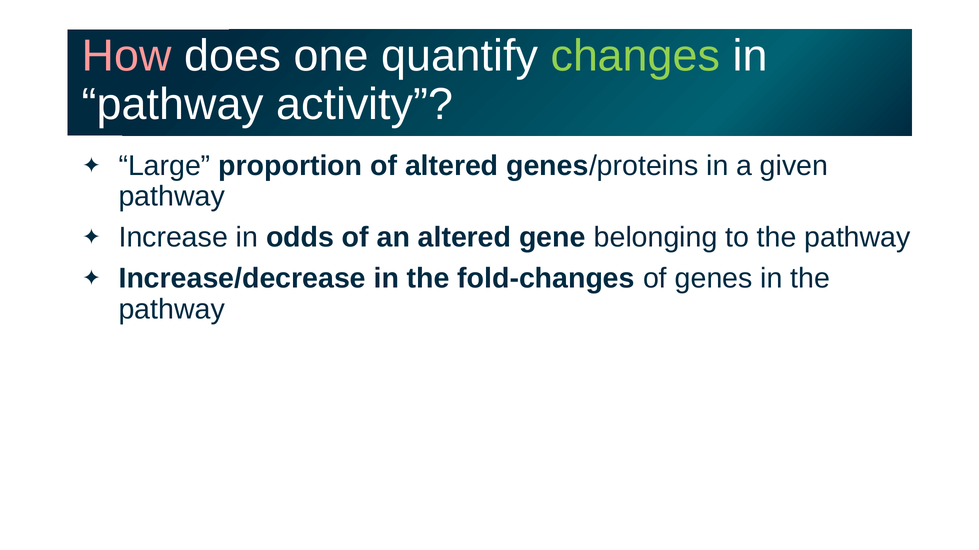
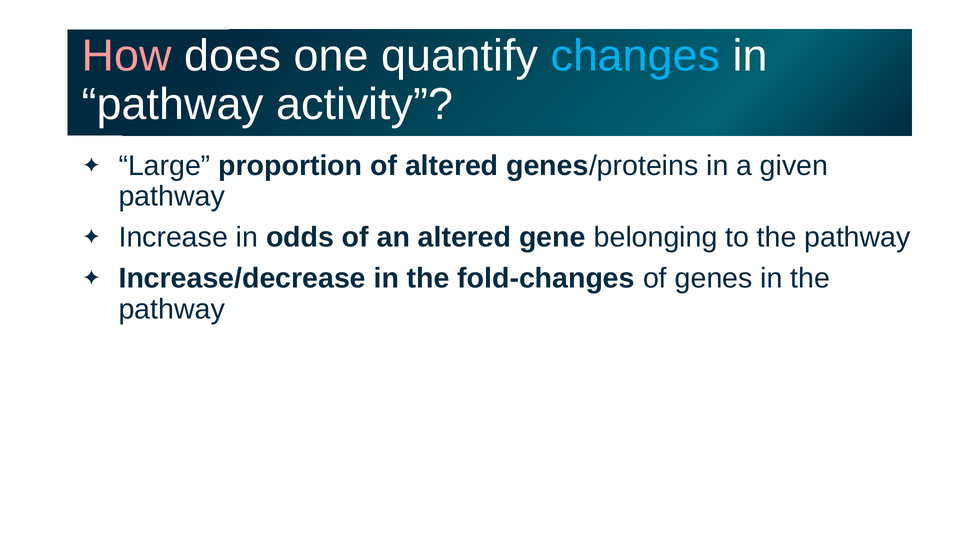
changes colour: light green -> light blue (635, 56)
